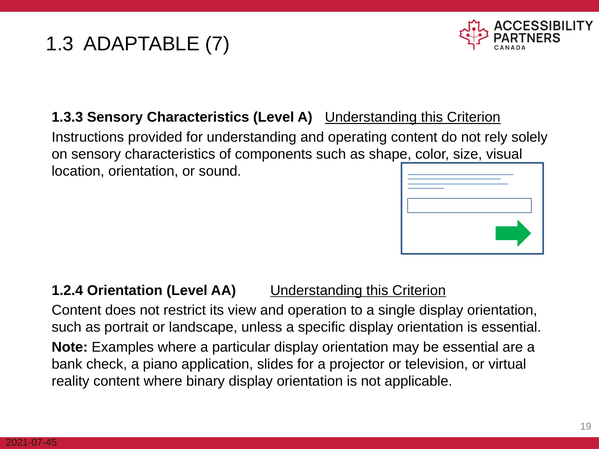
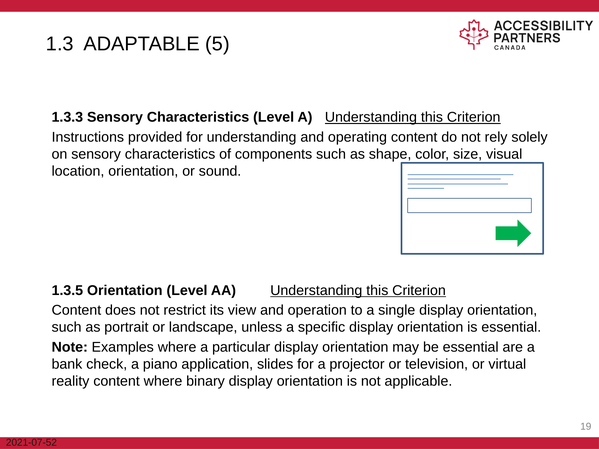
7: 7 -> 5 (218, 44)
1.2.4: 1.2.4 -> 1.3.5 (67, 291)
2021-07-45: 2021-07-45 -> 2021-07-52 (31, 443)
